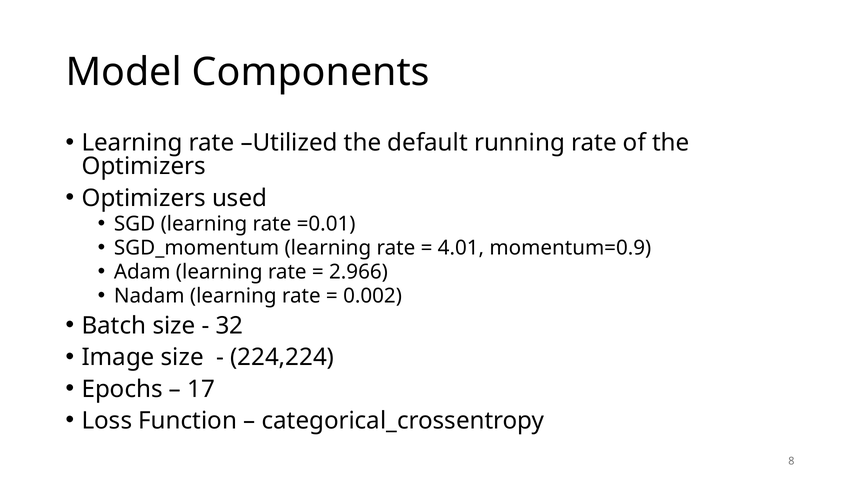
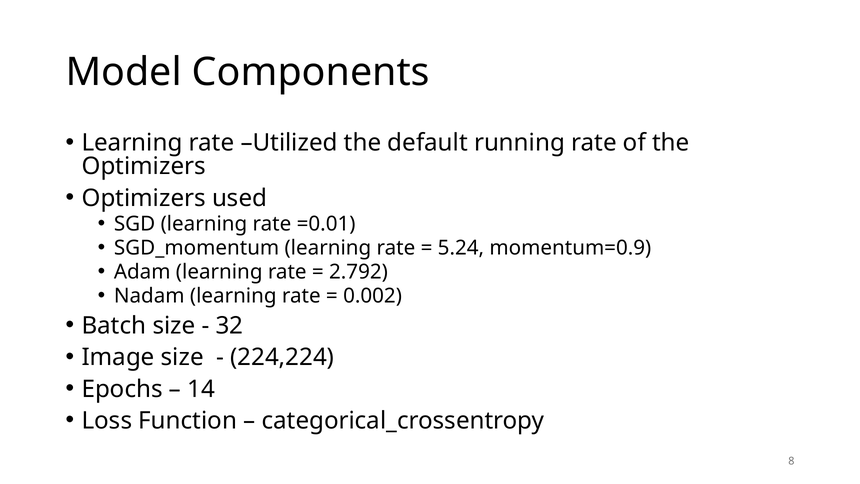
4.01: 4.01 -> 5.24 (461, 248)
2.966: 2.966 -> 2.792 (358, 272)
17: 17 -> 14 (201, 389)
